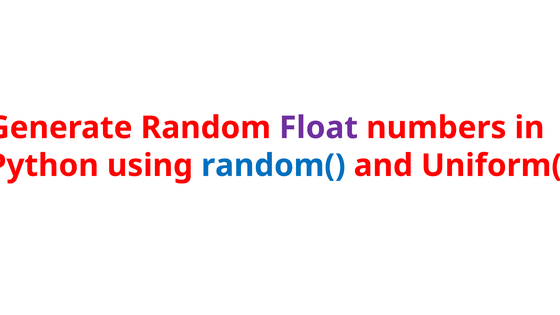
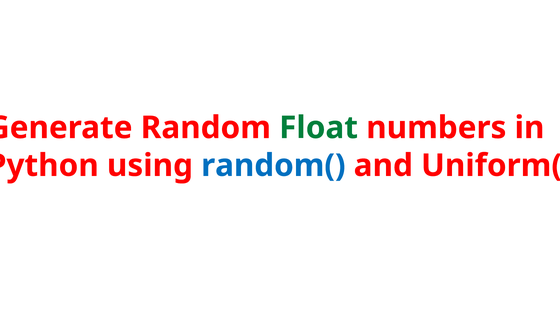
Float colour: purple -> green (319, 128)
